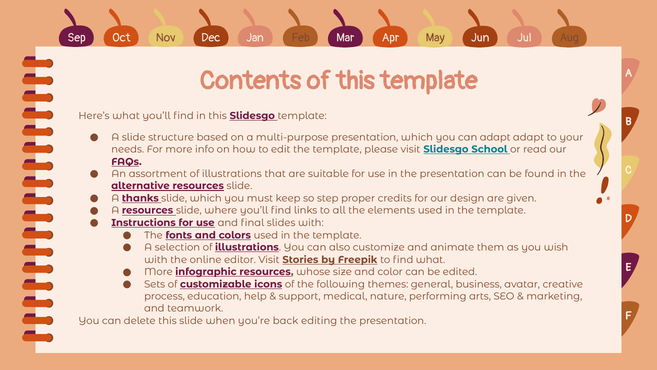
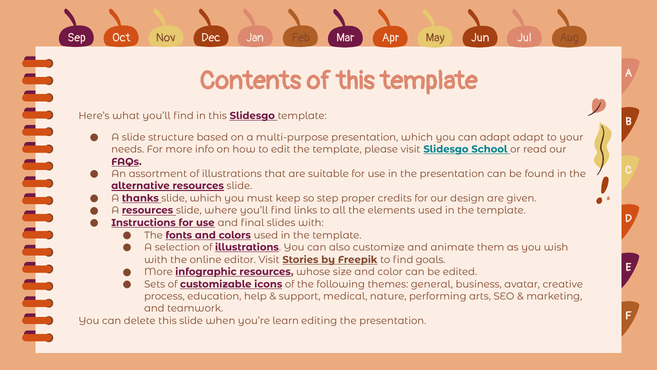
find what: what -> goals (431, 259)
back: back -> learn (286, 320)
